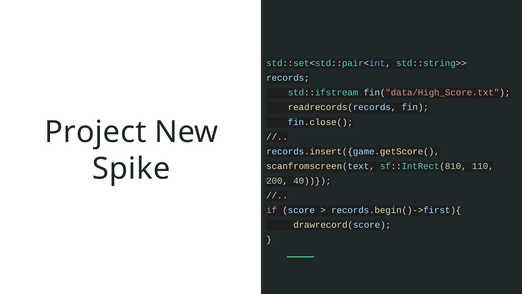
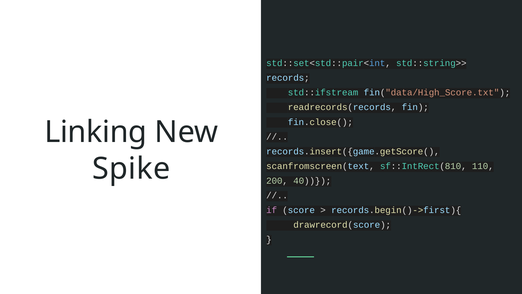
Project: Project -> Linking (96, 132)
